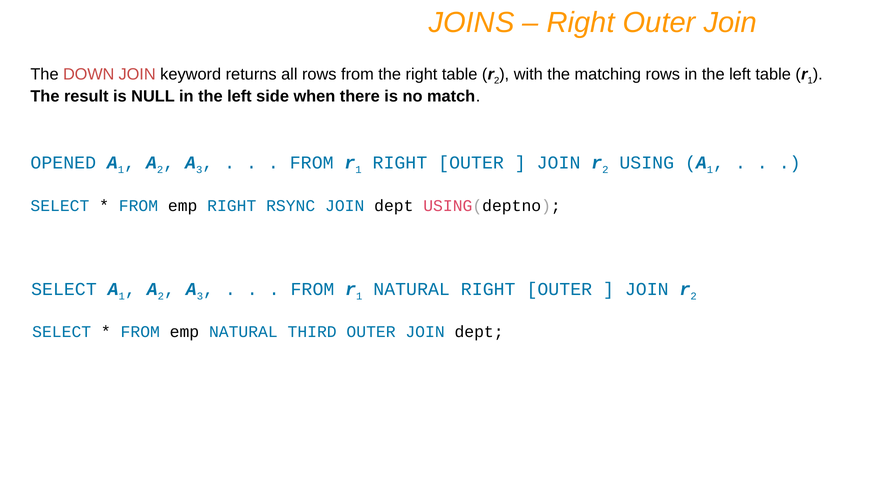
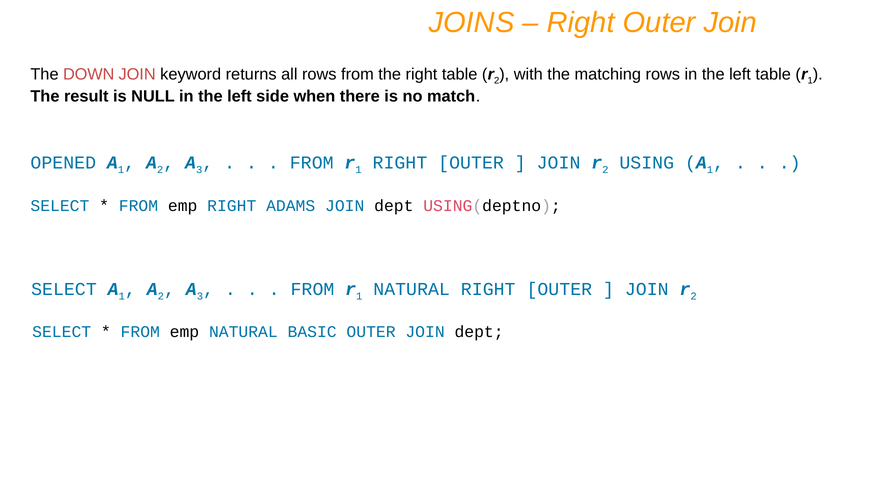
RSYNC: RSYNC -> ADAMS (291, 206)
THIRD: THIRD -> BASIC (312, 332)
